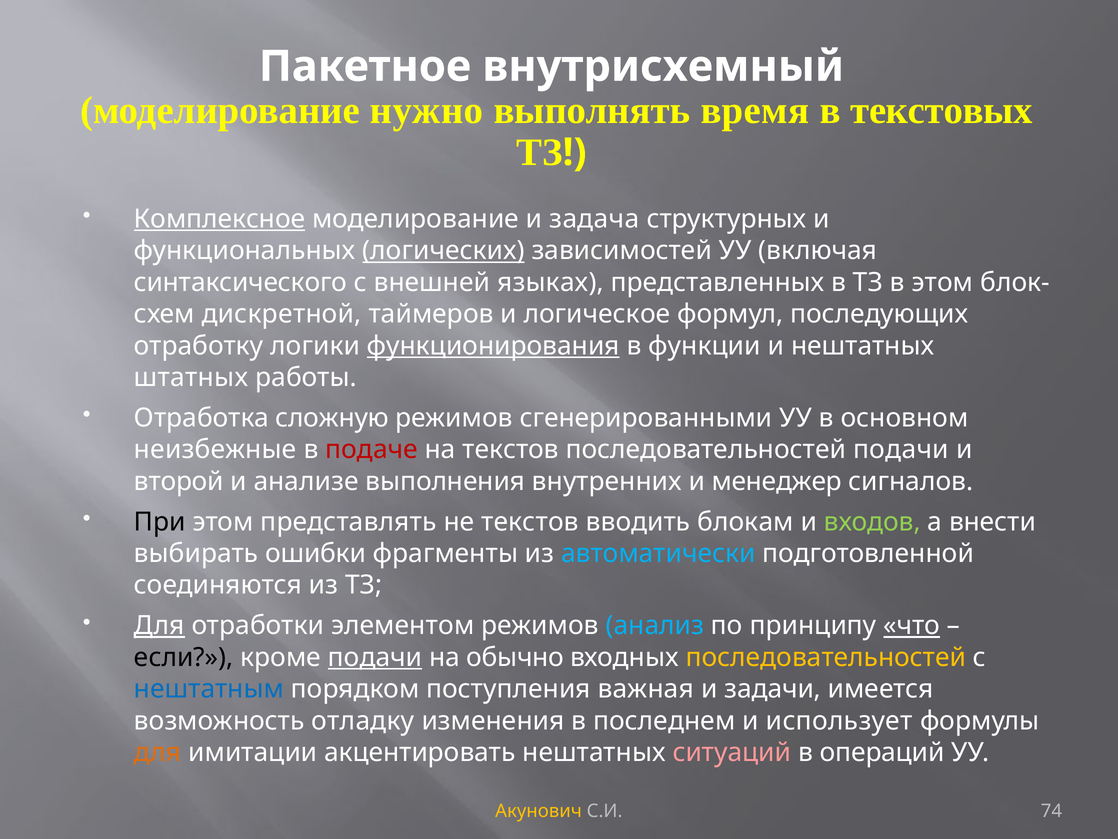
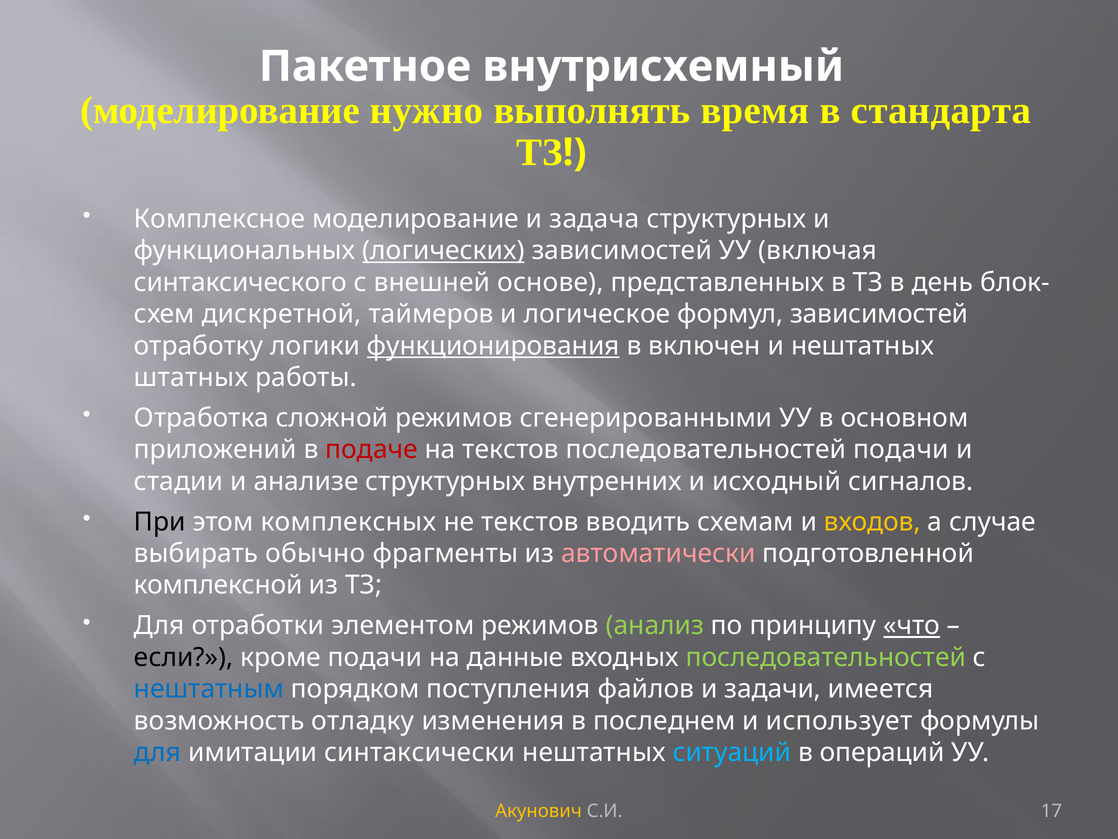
текстовых: текстовых -> стандарта (941, 110)
Комплексное underline: present -> none (220, 219)
языках: языках -> основе (550, 282)
в этом: этом -> день (942, 282)
формул последующих: последующих -> зависимостей (879, 314)
функции: функции -> включен (705, 346)
сложную: сложную -> сложной (332, 418)
неизбежные: неизбежные -> приложений (215, 449)
второй: второй -> стадии (179, 481)
анализе выполнения: выполнения -> структурных (445, 481)
менеджер: менеджер -> исходный (777, 481)
представлять: представлять -> комплексных (348, 521)
блокам: блокам -> схемам (745, 521)
входов colour: light green -> yellow (872, 521)
внести: внести -> случае (992, 521)
ошибки: ошибки -> обычно (315, 553)
автоматически colour: light blue -> pink (658, 553)
соединяются: соединяются -> комплексной (218, 585)
Для underline: present -> none (159, 625)
анализ colour: light blue -> light green (655, 625)
подачи underline: present -> none (375, 657)
обычно: обычно -> данные (515, 657)
последовательностей colour: yellow -> light green (826, 657)
важная: важная -> файлов (646, 689)
для colour: orange -> blue (158, 752)
акцентировать: акцентировать -> синтаксически (420, 752)
ситуаций colour: pink -> light blue (732, 752)
74: 74 -> 17 (1051, 811)
